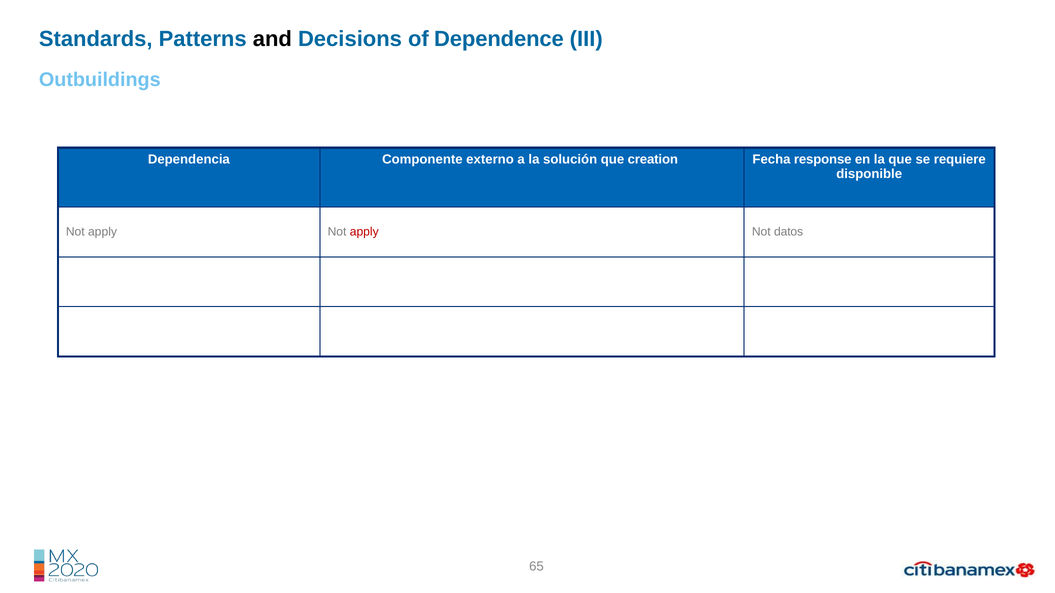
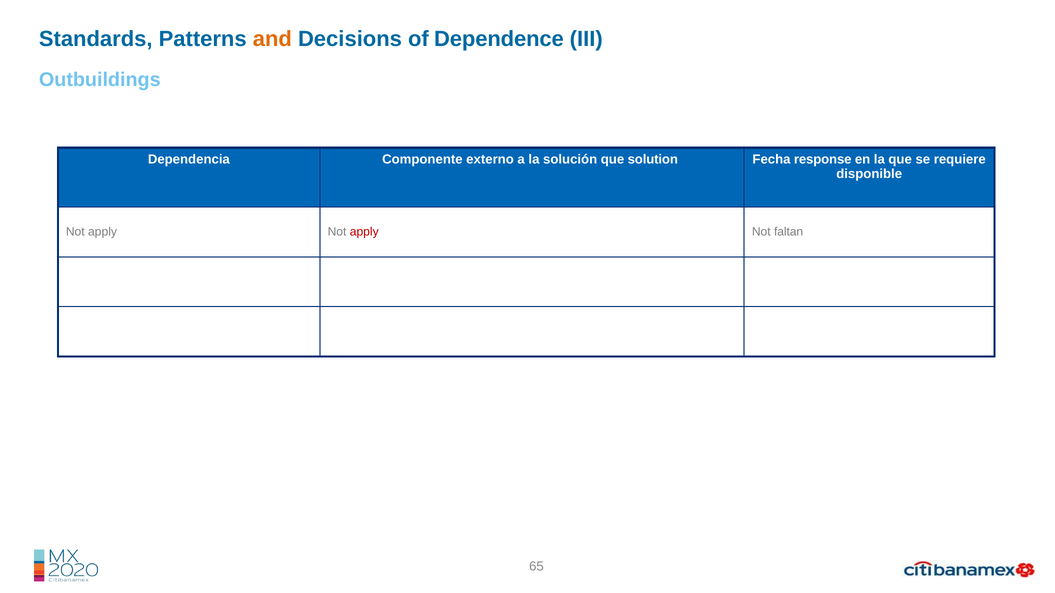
and colour: black -> orange (272, 39)
creation: creation -> solution (653, 159)
datos: datos -> faltan (789, 232)
